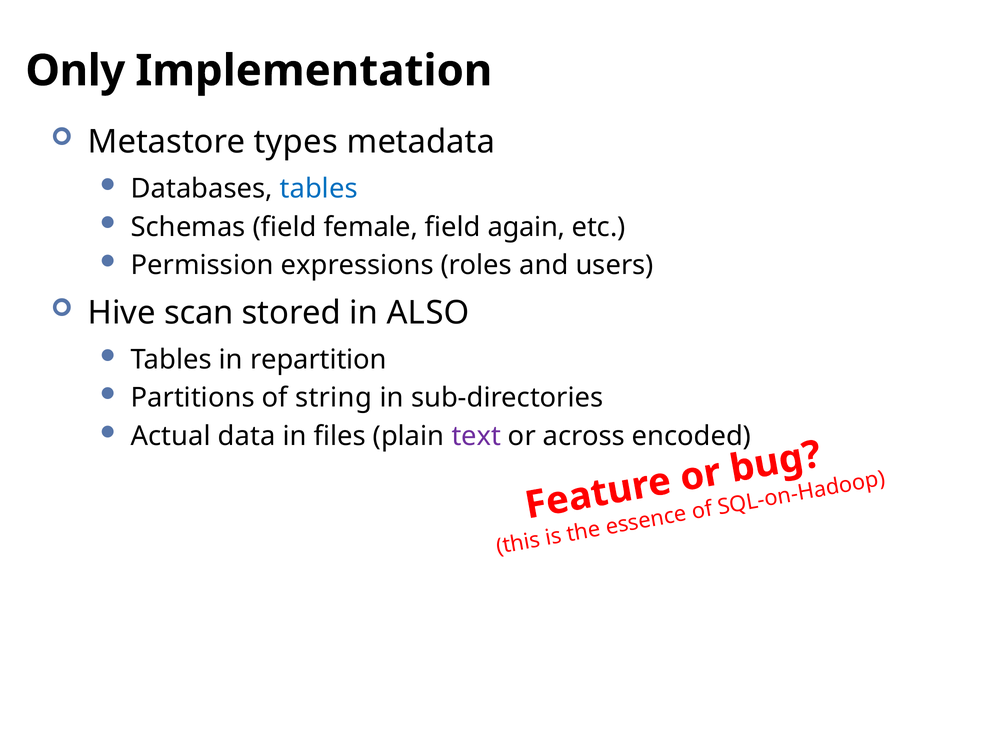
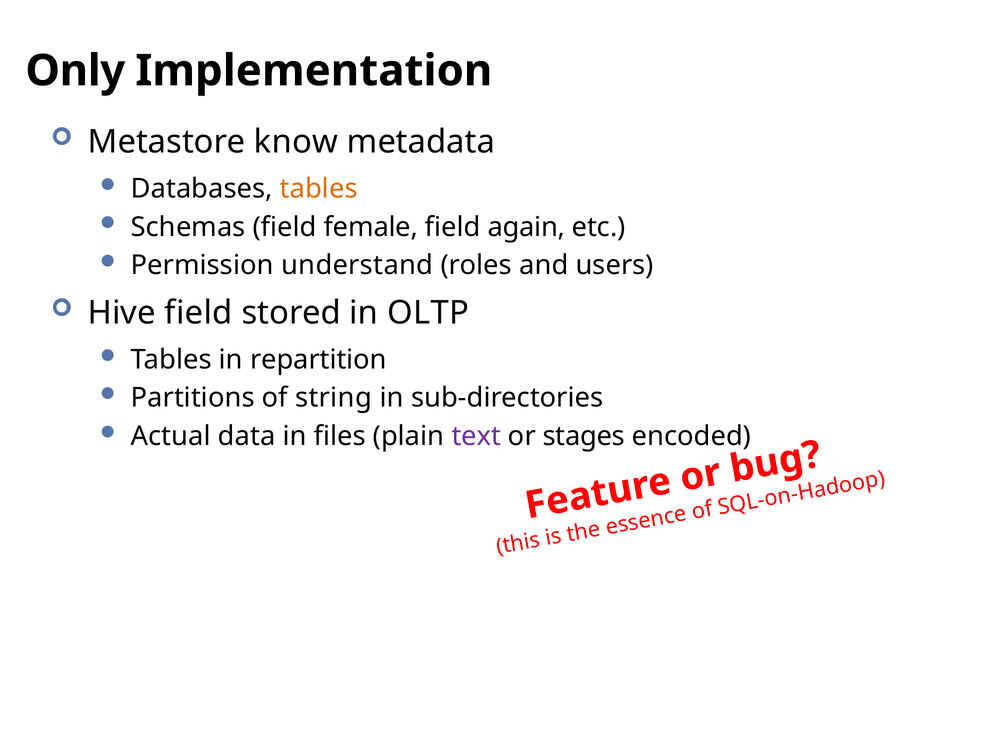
types: types -> know (296, 142)
tables colour: blue -> orange (319, 189)
expressions: expressions -> understand (357, 265)
Hive scan: scan -> field (199, 313)
ALSO: ALSO -> OLTP (428, 313)
across: across -> stages (584, 436)
